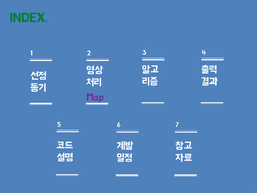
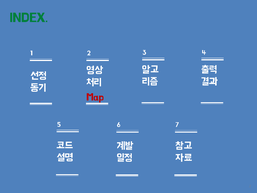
Map colour: purple -> red (95, 97)
